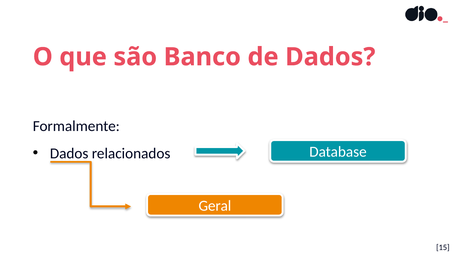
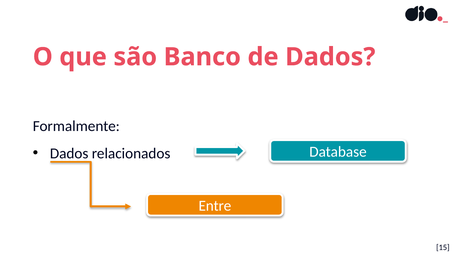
Geral: Geral -> Entre (215, 205)
